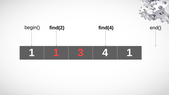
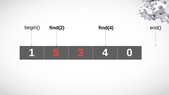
1 1: 1 -> 5 (56, 53)
4 1: 1 -> 0 (130, 53)
